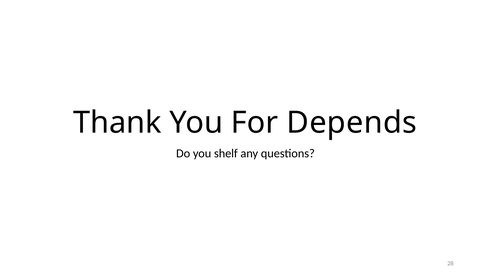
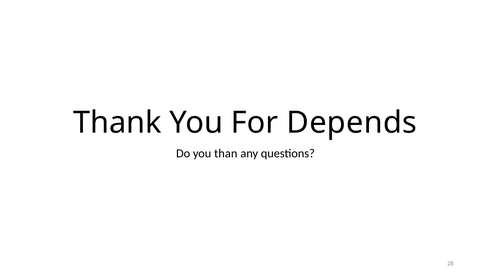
shelf: shelf -> than (226, 153)
